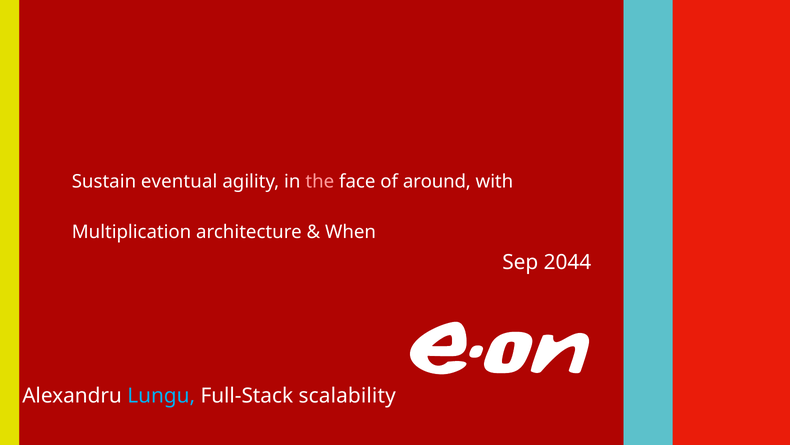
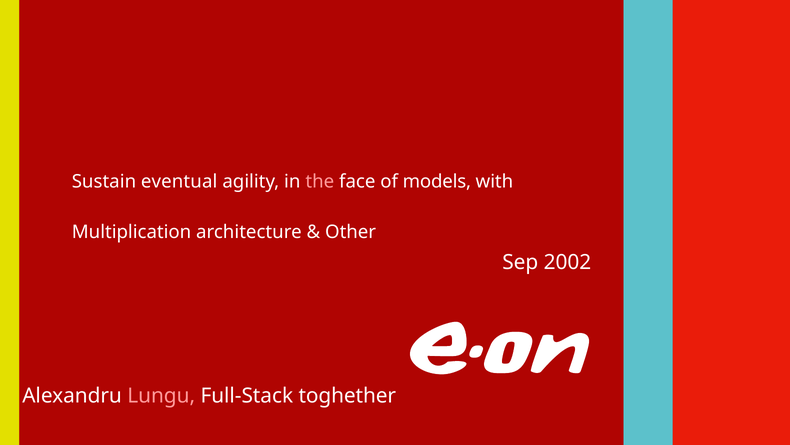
around: around -> models (437, 181)
When: When -> Other (351, 232)
2044: 2044 -> 2002 (567, 262)
Lungu colour: light blue -> pink (161, 395)
scalability: scalability -> toghether (347, 395)
